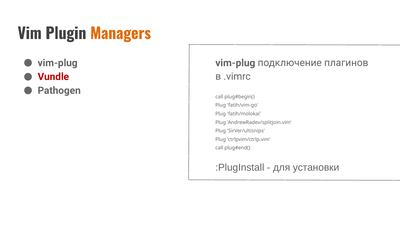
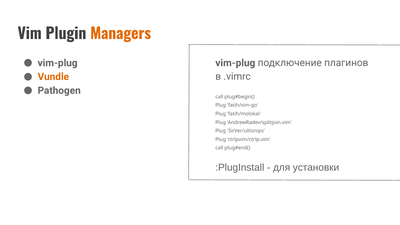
Vundle colour: red -> orange (53, 77)
